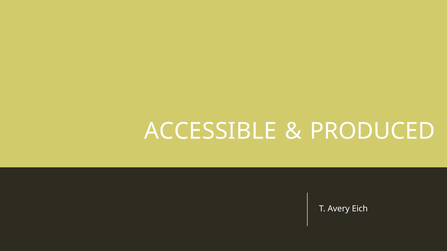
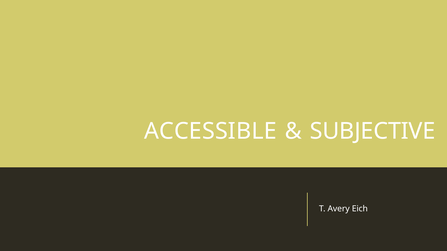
PRODUCED: PRODUCED -> SUBJECTIVE (373, 132)
